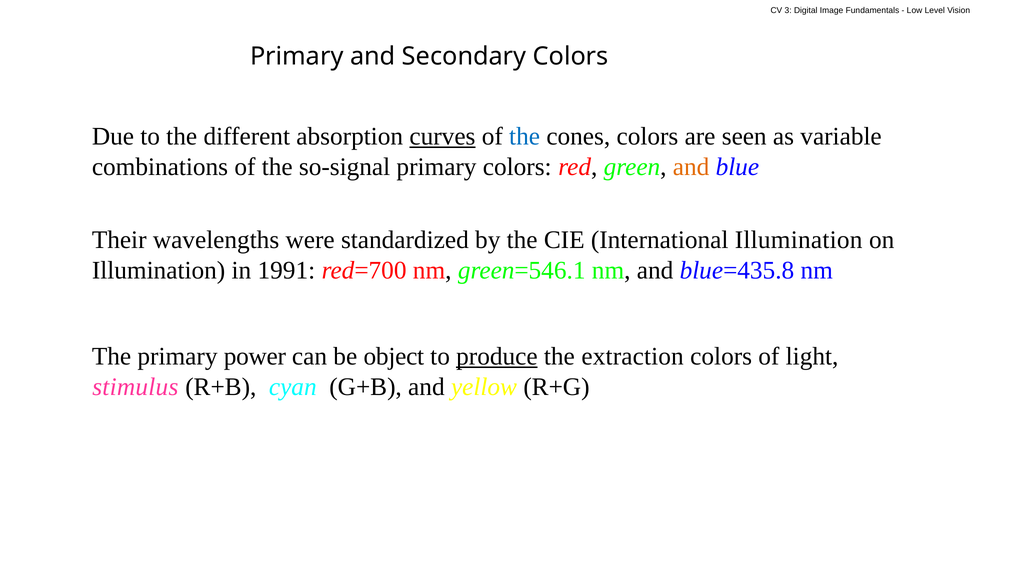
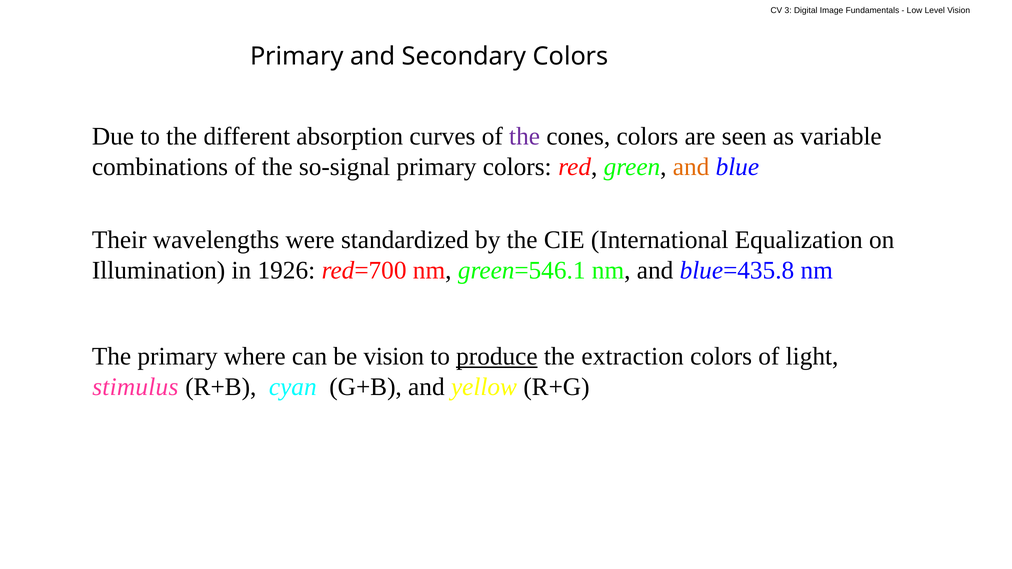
curves underline: present -> none (442, 136)
the colour: blue -> purple (525, 136)
International Illumination: Illumination -> Equalization (799, 240)
1991: 1991 -> 1926 (286, 270)
power: power -> where (255, 356)
be object: object -> vision (394, 356)
